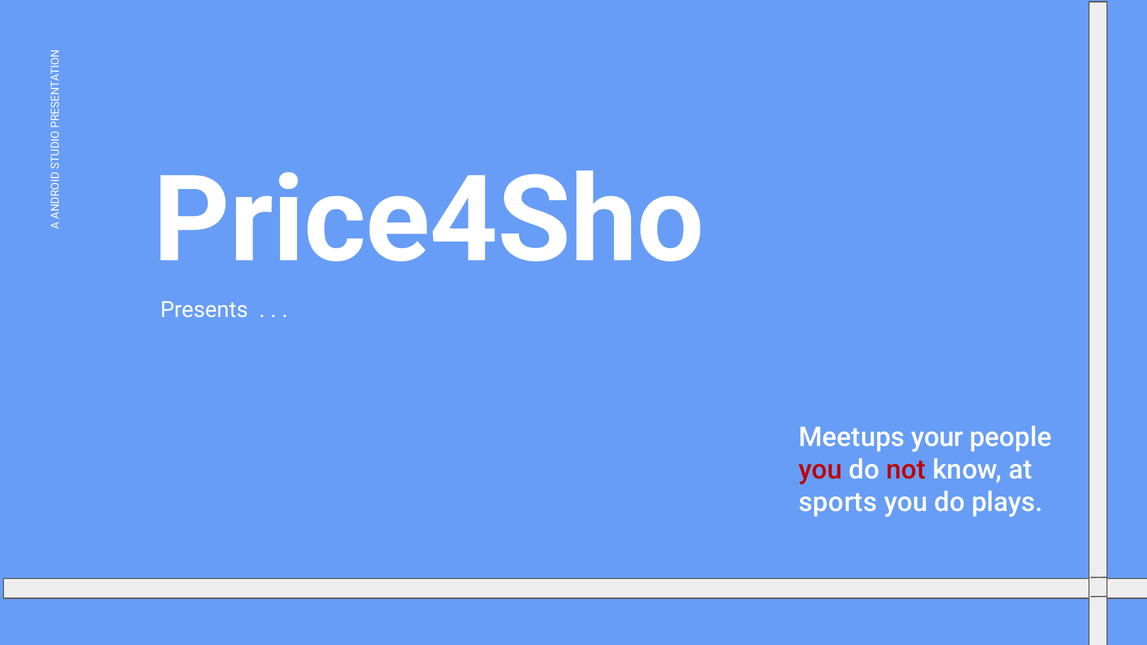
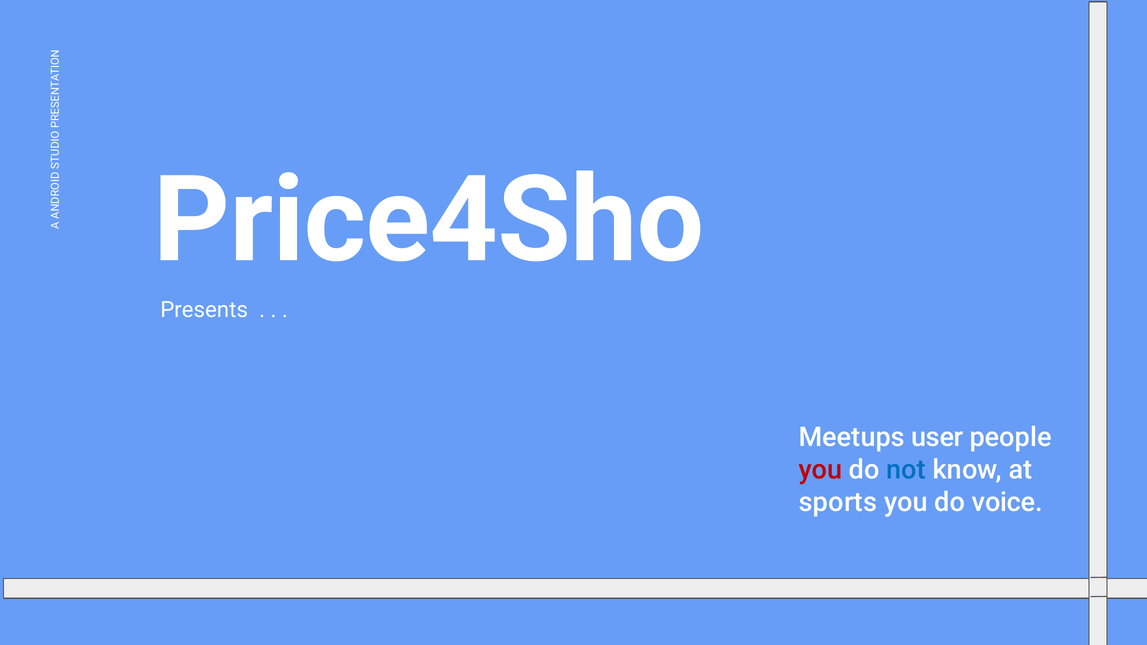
your: your -> user (937, 437)
not colour: red -> blue (906, 470)
plays: plays -> voice (1007, 502)
